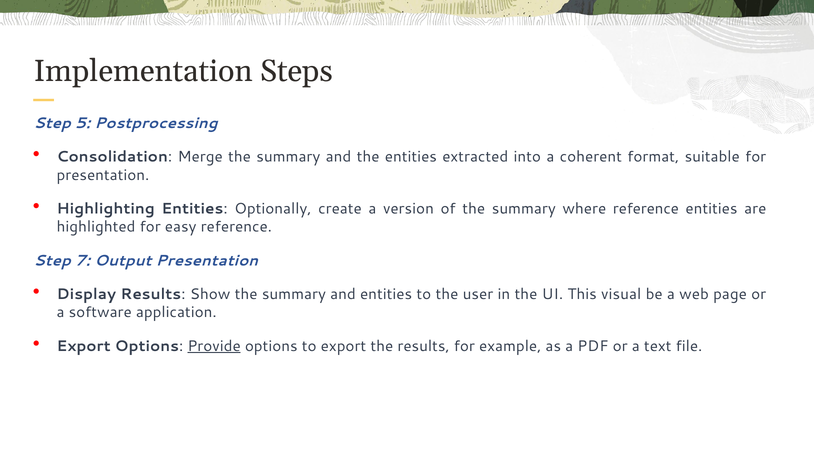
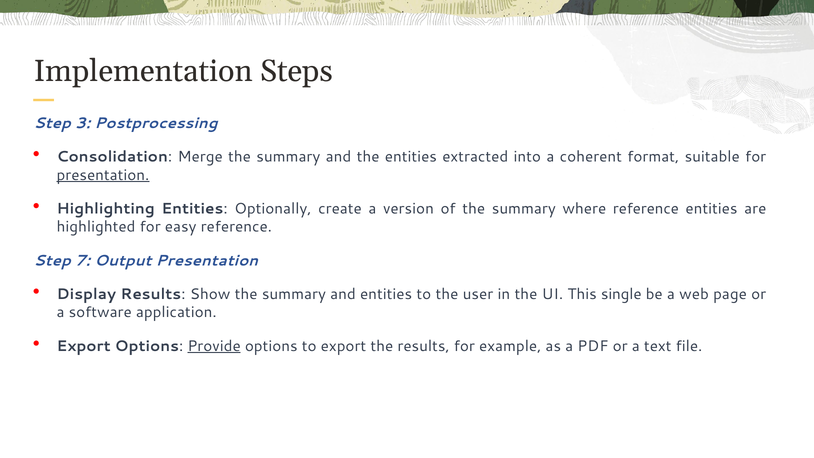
5: 5 -> 3 (83, 123)
presentation underline: none -> present (103, 175)
visual: visual -> single (621, 294)
